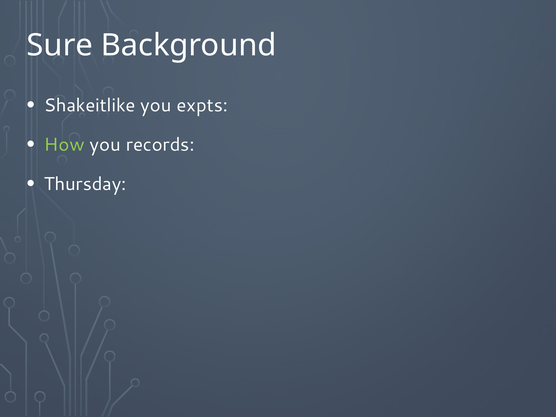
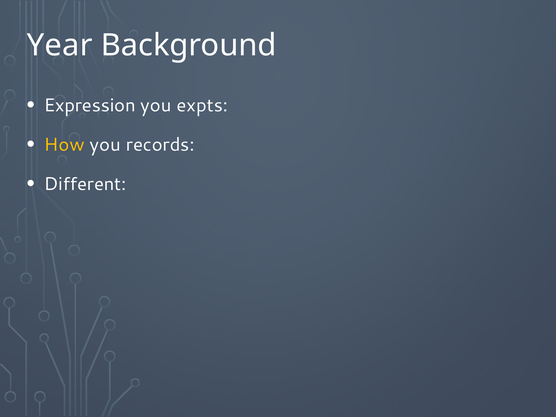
Sure: Sure -> Year (60, 45)
Shakeitlike: Shakeitlike -> Expression (90, 105)
How colour: light green -> yellow (64, 145)
Thursday: Thursday -> Different (85, 184)
